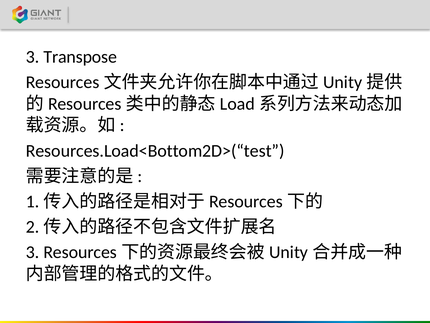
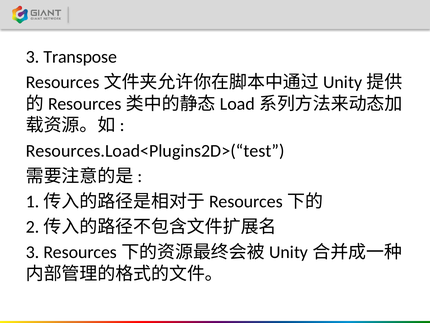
Resources.Load<Bottom2D>(“test: Resources.Load<Bottom2D>(“test -> Resources.Load<Plugins2D>(“test (155, 151)
